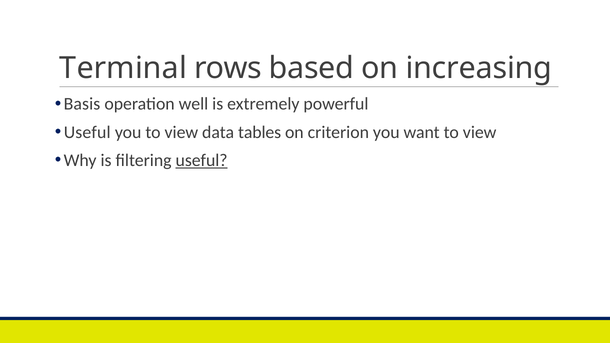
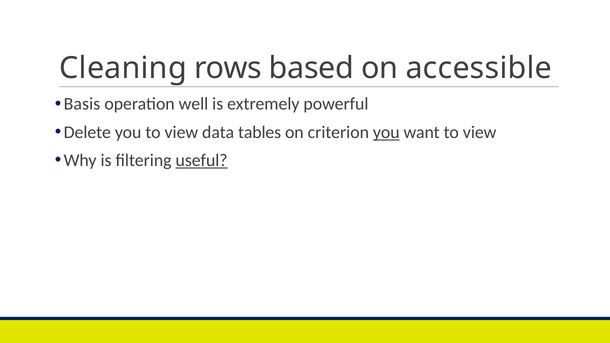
Terminal: Terminal -> Cleaning (123, 68)
increasing: increasing -> accessible (479, 68)
Useful: Useful -> Delete (87, 132)
you underline: none -> present (386, 132)
